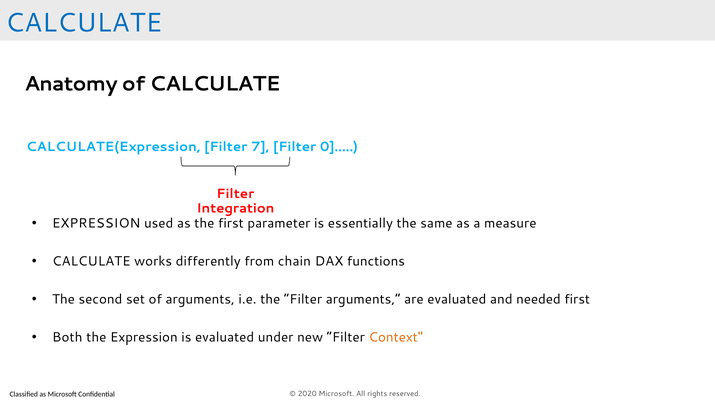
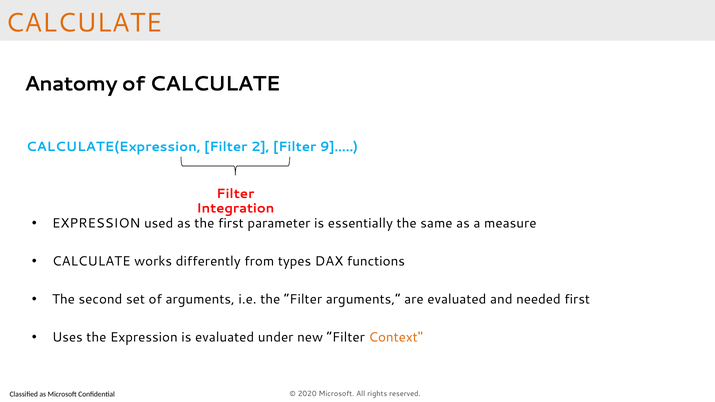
CALCULATE colour: blue -> orange (84, 23)
7: 7 -> 2 (260, 147)
0]…: 0]… -> 9]… (339, 147)
chain: chain -> types (295, 262)
Both: Both -> Uses (67, 337)
